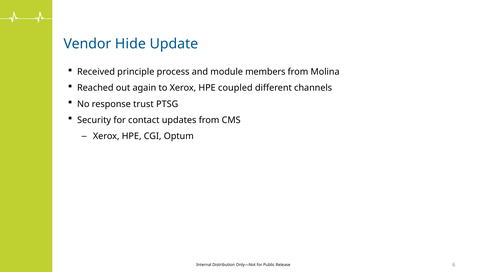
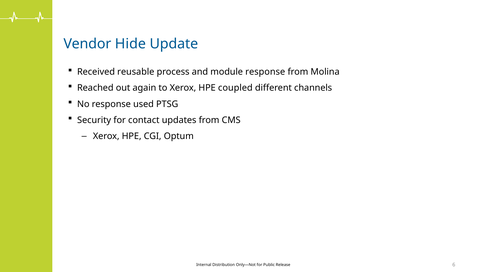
principle: principle -> reusable (136, 72)
module members: members -> response (265, 72)
trust: trust -> used (144, 104)
